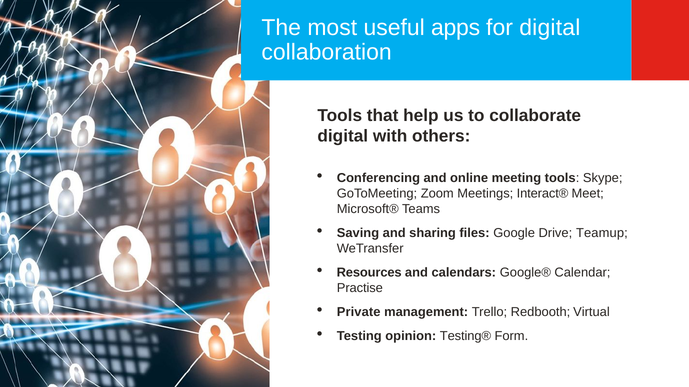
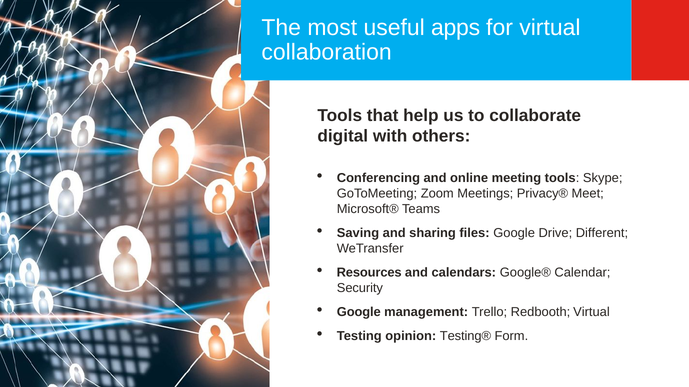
for digital: digital -> virtual (550, 28)
Interact®: Interact® -> Privacy® (542, 194)
Teamup: Teamup -> Different (602, 233)
Practise: Practise -> Security (360, 288)
Private: Private -> Google (359, 313)
